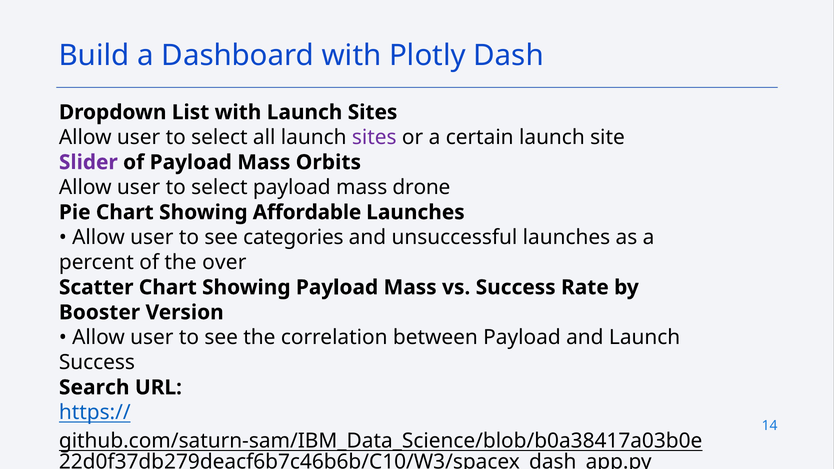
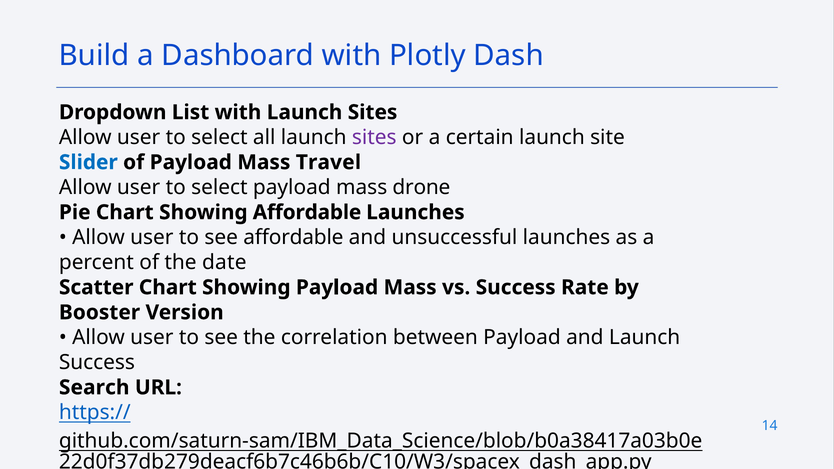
Slider colour: purple -> blue (88, 162)
Orbits: Orbits -> Travel (328, 162)
see categories: categories -> affordable (293, 237)
over: over -> date (224, 262)
